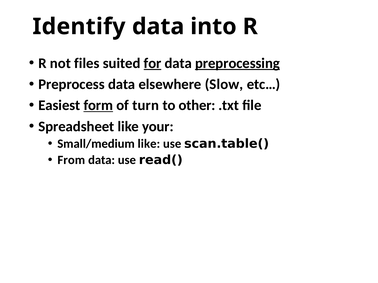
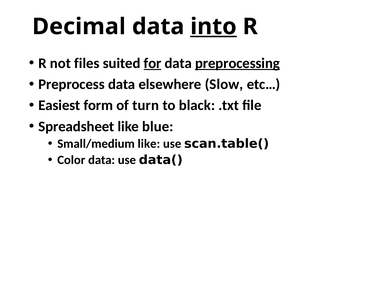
Identify: Identify -> Decimal (79, 27)
into underline: none -> present (213, 27)
form underline: present -> none (98, 106)
other: other -> black (197, 106)
your: your -> blue (158, 127)
From: From -> Color (71, 160)
read(: read( -> data( (161, 160)
